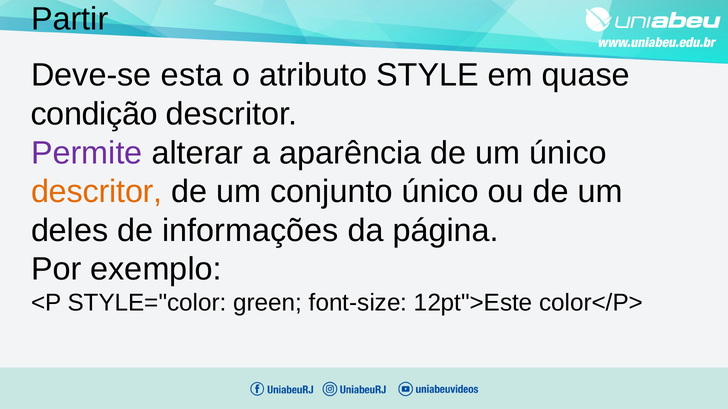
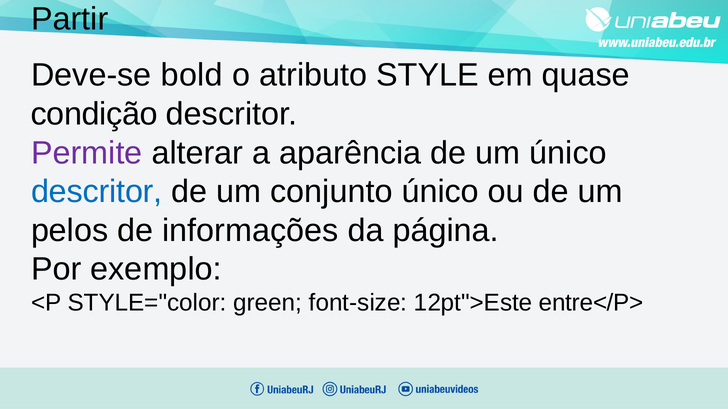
esta: esta -> bold (192, 75)
descritor colour: orange -> blue (97, 192)
deles: deles -> pelos (70, 231)
color</P>: color</P> -> entre</P> (591, 303)
